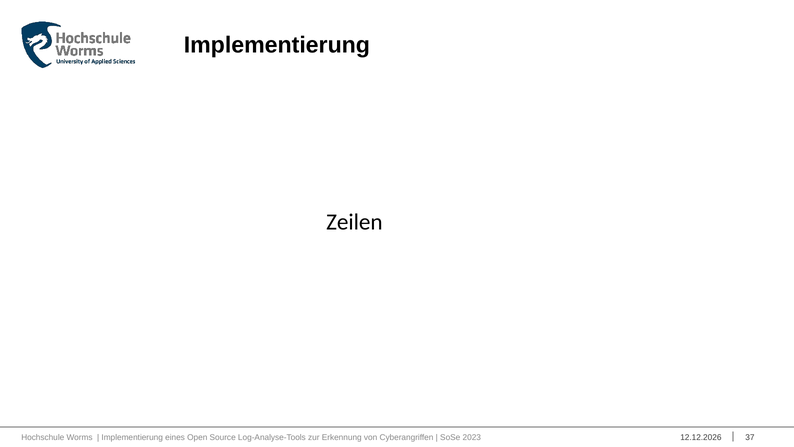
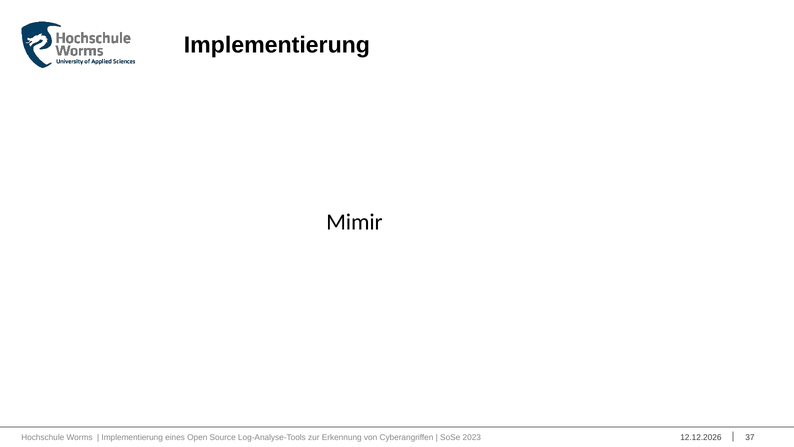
Zeilen: Zeilen -> Mimir (354, 222)
